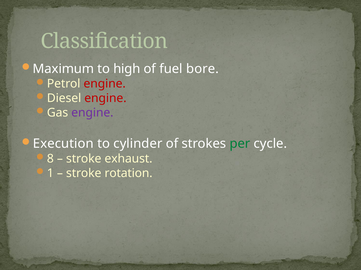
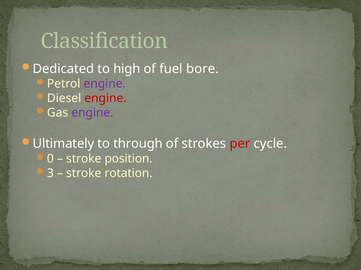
Maximum: Maximum -> Dedicated (63, 69)
engine colour: red -> purple (105, 84)
Execution: Execution -> Ultimately (63, 144)
cylinder: cylinder -> through (138, 144)
per colour: green -> red (240, 144)
8: 8 -> 0 (50, 159)
exhaust: exhaust -> position (129, 159)
1: 1 -> 3 (50, 174)
